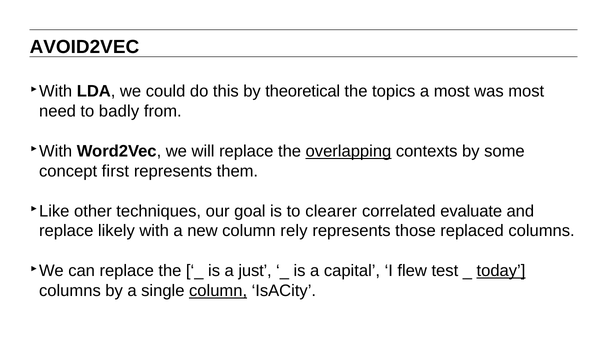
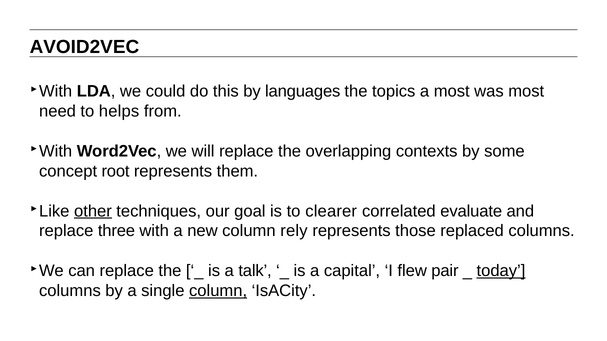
theoretical: theoretical -> languages (303, 91)
badly: badly -> helps (119, 111)
overlapping underline: present -> none (348, 151)
first: first -> root (116, 171)
other underline: none -> present (93, 211)
likely: likely -> three (116, 231)
just: just -> talk (255, 271)
test: test -> pair (445, 271)
